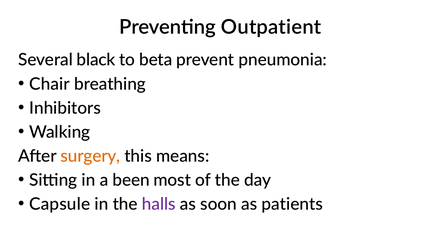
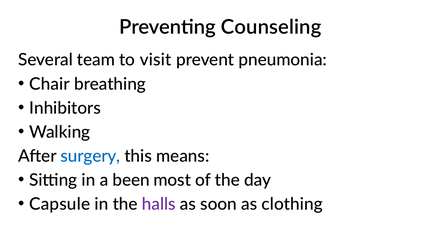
Outpatient: Outpatient -> Counseling (271, 27)
black: black -> team (96, 60)
beta: beta -> visit (156, 60)
surgery colour: orange -> blue (90, 156)
patients: patients -> clothing (292, 205)
